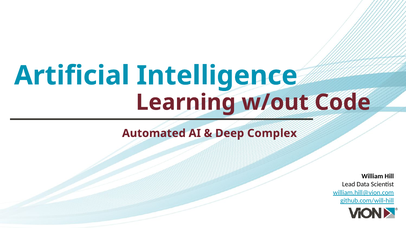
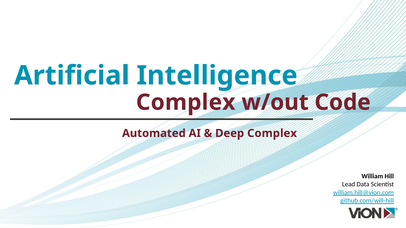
Learning: Learning -> Complex (186, 103)
